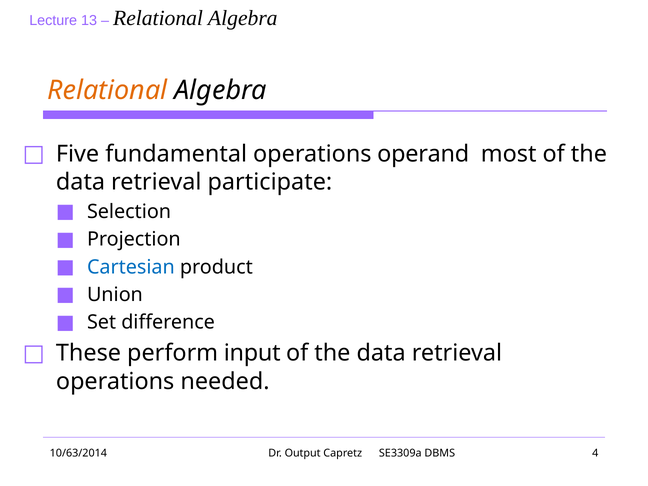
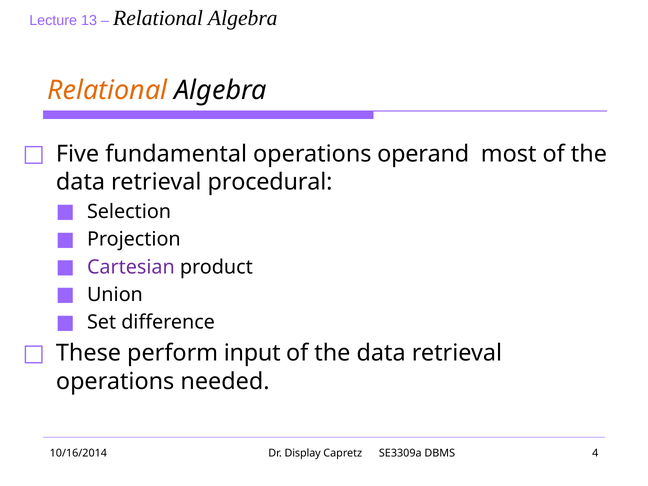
participate: participate -> procedural (270, 182)
Cartesian colour: blue -> purple (131, 267)
10/63/2014: 10/63/2014 -> 10/16/2014 (78, 453)
Output: Output -> Display (303, 453)
